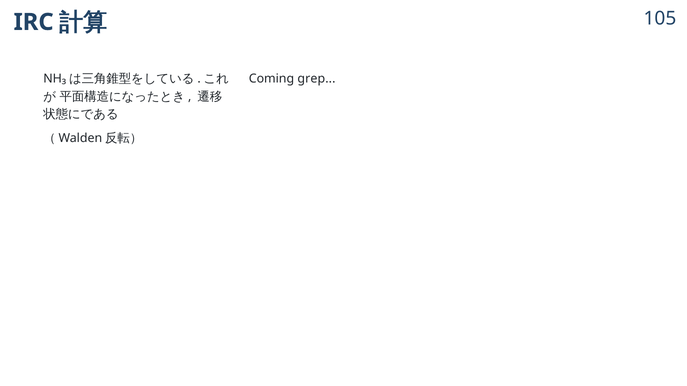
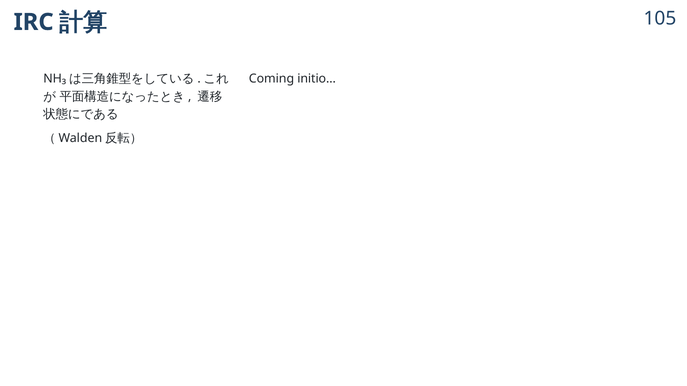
grep: grep -> initio (317, 79)
